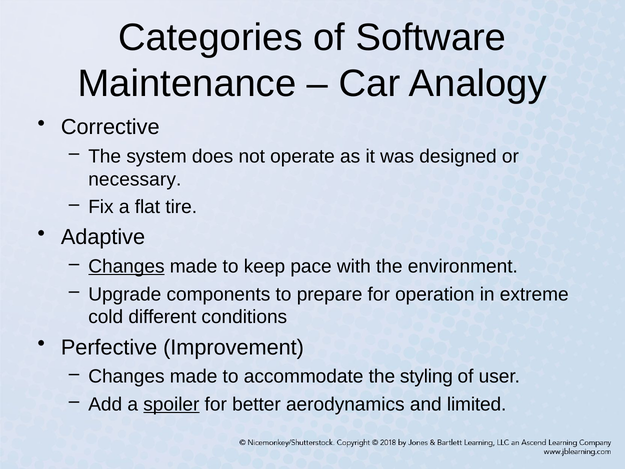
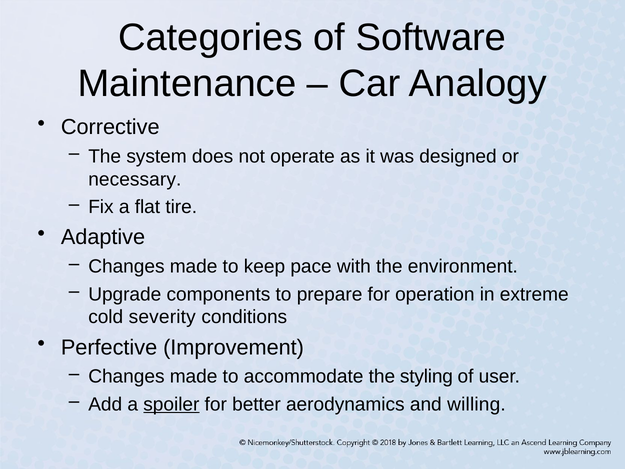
Changes underline: present -> none (126, 266)
different: different -> severity (162, 317)
limited: limited -> willing (476, 404)
